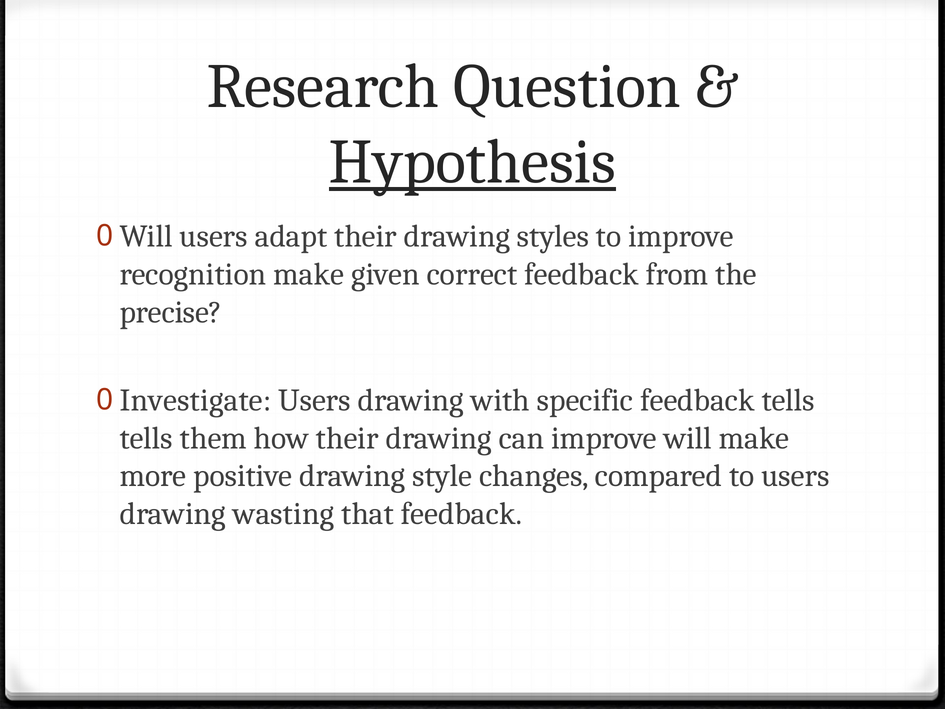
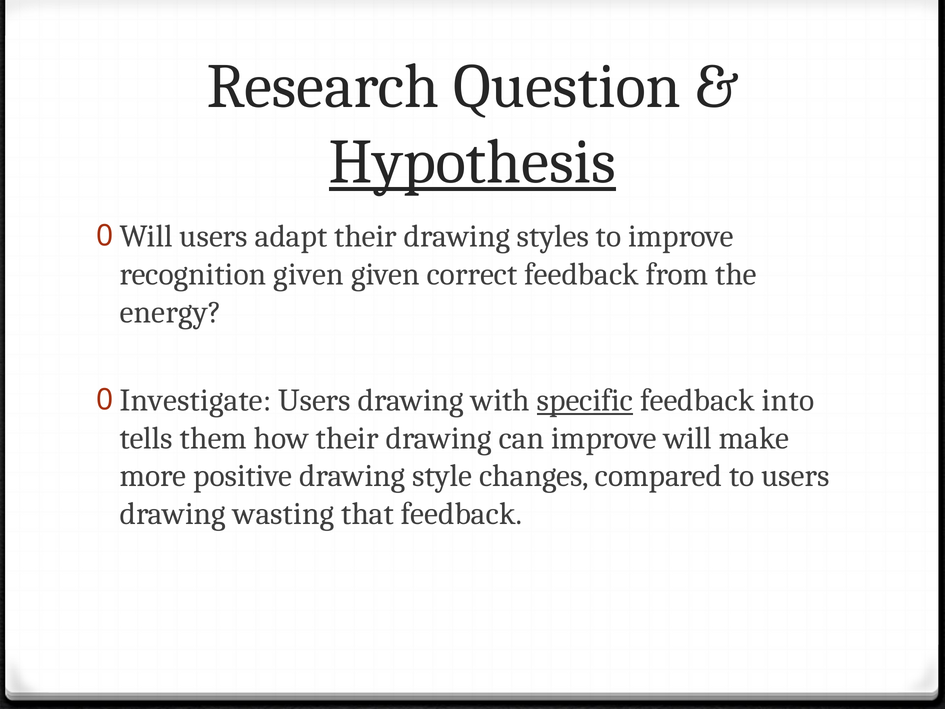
recognition make: make -> given (309, 274)
precise: precise -> energy (171, 312)
specific underline: none -> present (585, 400)
feedback tells: tells -> into (788, 400)
